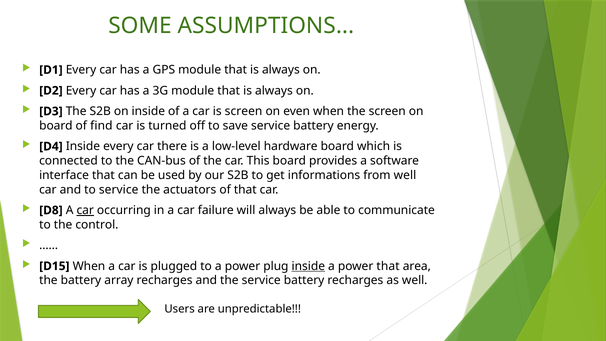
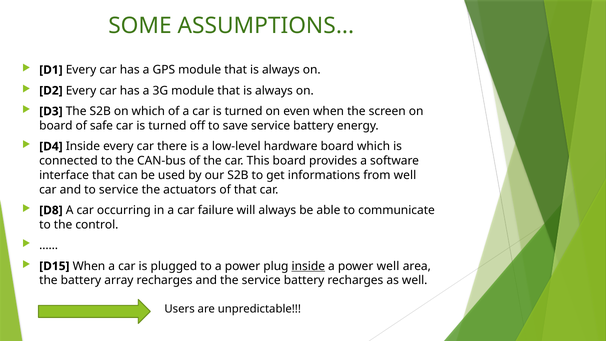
on inside: inside -> which (148, 111)
a car is screen: screen -> turned (244, 111)
find: find -> safe (101, 126)
car underline: present -> none (85, 210)
power that: that -> well (388, 266)
